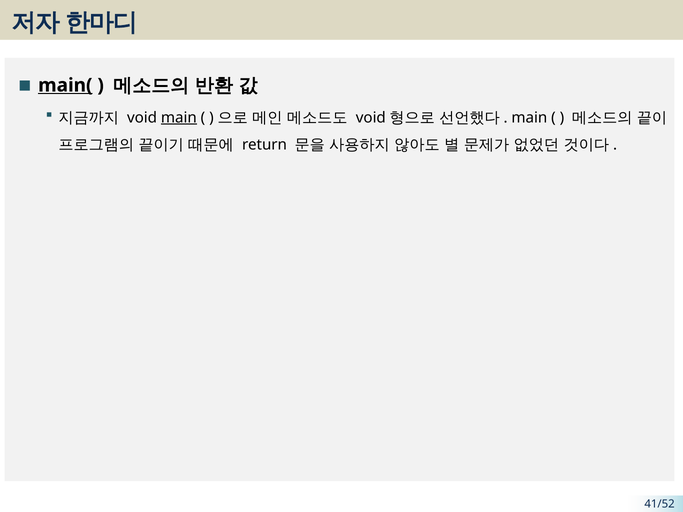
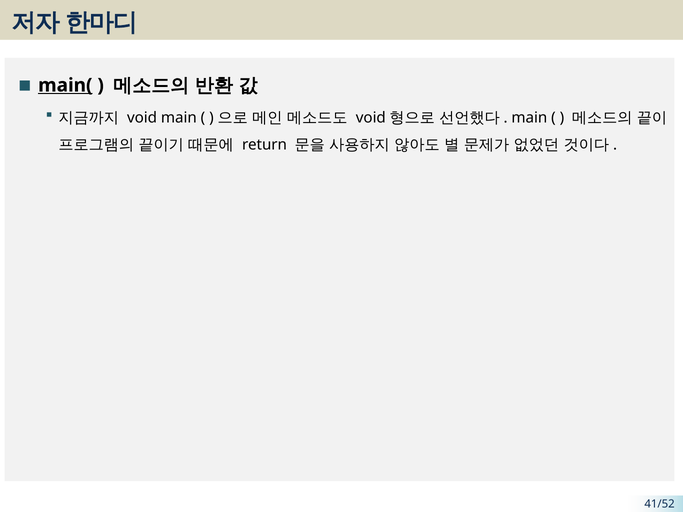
main underline: present -> none (179, 118)
